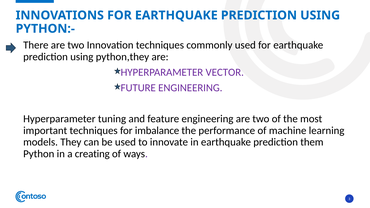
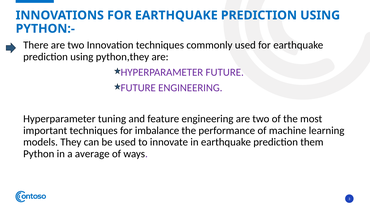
HYPERPARAMETER VECTOR: VECTOR -> FUTURE (225, 72)
creating: creating -> average (92, 154)
